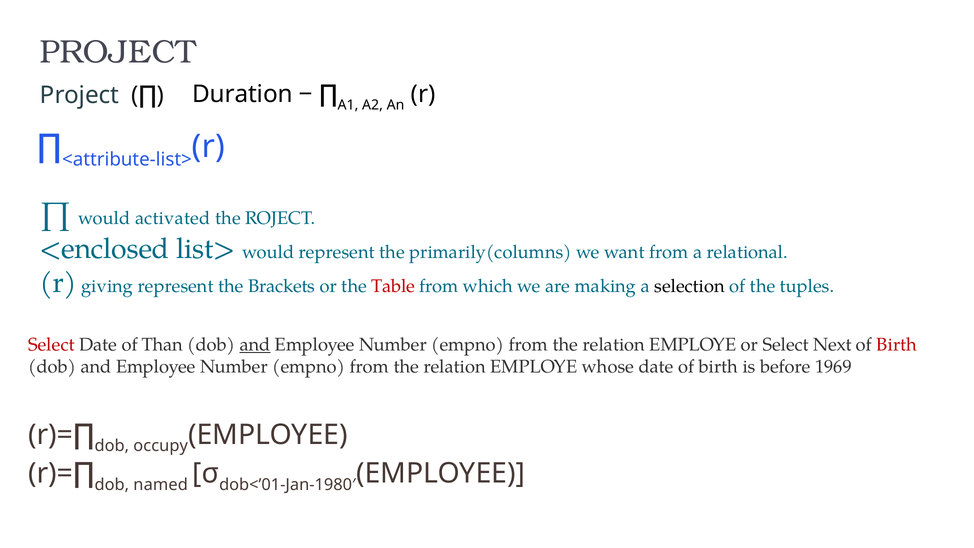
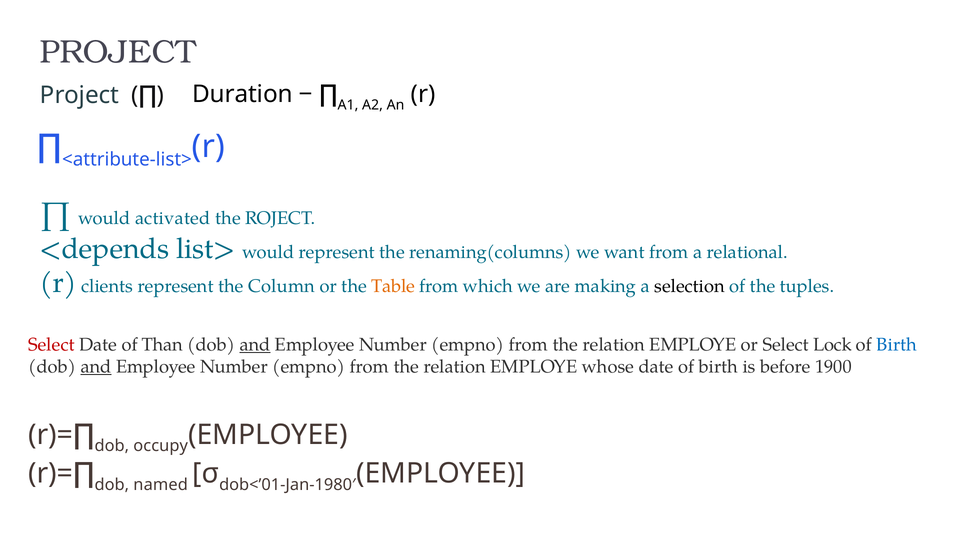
<enclosed: <enclosed -> <depends (104, 249)
primarily(columns: primarily(columns -> renaming(columns (491, 252)
giving: giving -> clients (107, 286)
Brackets: Brackets -> Column (282, 286)
Table colour: red -> orange (393, 286)
Next: Next -> Lock (833, 345)
Birth colour: red -> blue (897, 345)
and underline: none -> present (96, 366)
1969: 1969 -> 1900 (833, 366)
